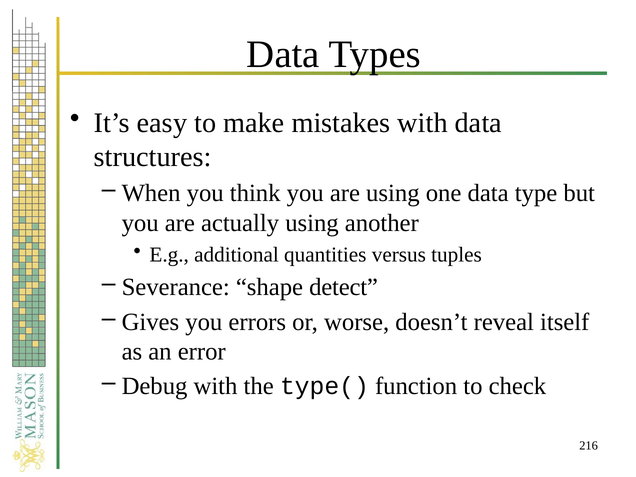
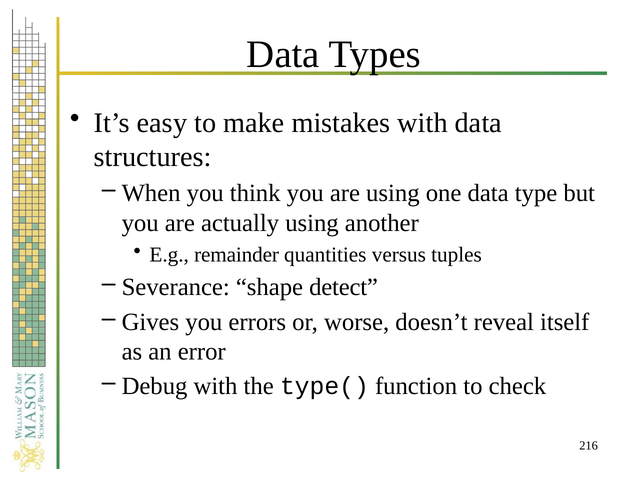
additional: additional -> remainder (237, 255)
